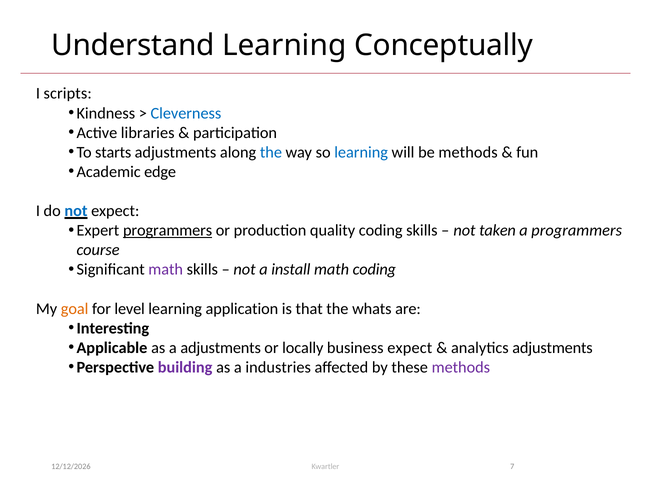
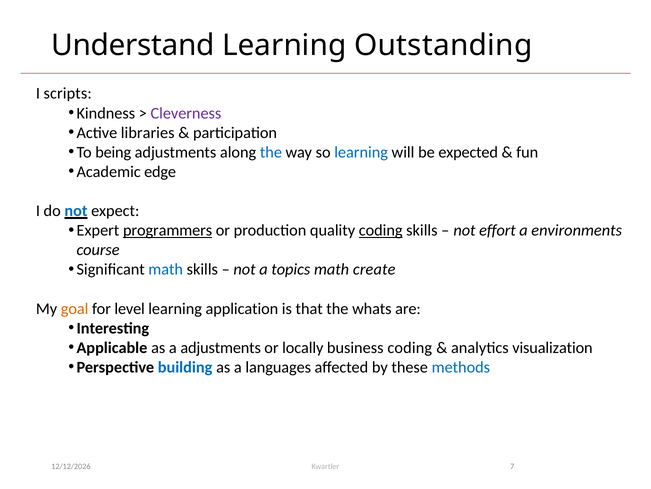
Conceptually: Conceptually -> Outstanding (443, 45)
Cleverness colour: blue -> purple (186, 113)
starts: starts -> being (113, 152)
be methods: methods -> expected (468, 152)
coding underline: none -> present (381, 230)
taken: taken -> effort (497, 230)
a programmers: programmers -> environments (577, 230)
math colour: purple -> blue (166, 269)
install: install -> topics (291, 269)
math coding: coding -> create (374, 269)
business expect: expect -> coding (410, 347)
analytics adjustments: adjustments -> visualization (552, 347)
building colour: purple -> blue (185, 367)
industries: industries -> languages (278, 367)
methods colour: purple -> blue (461, 367)
